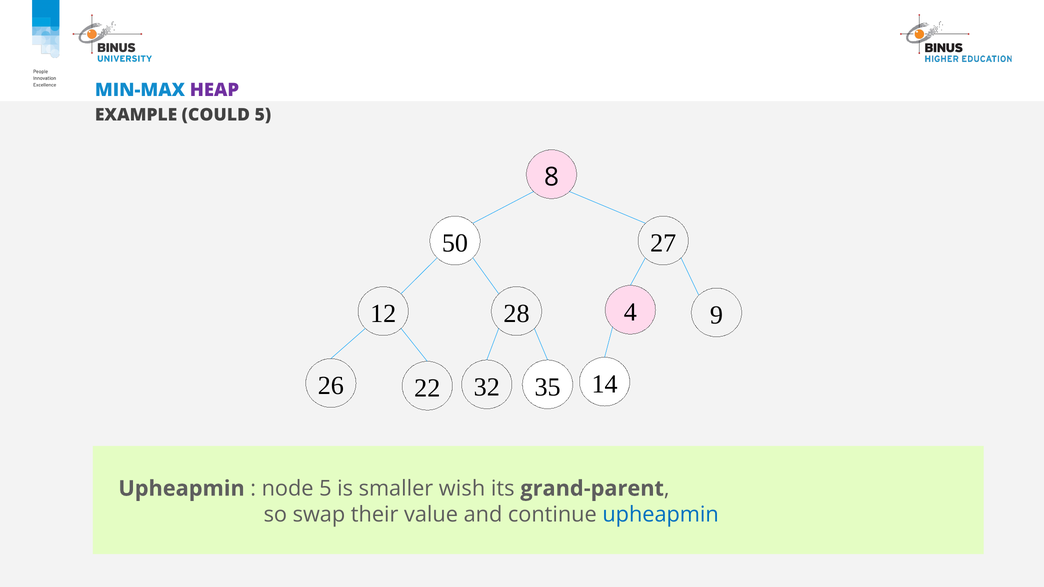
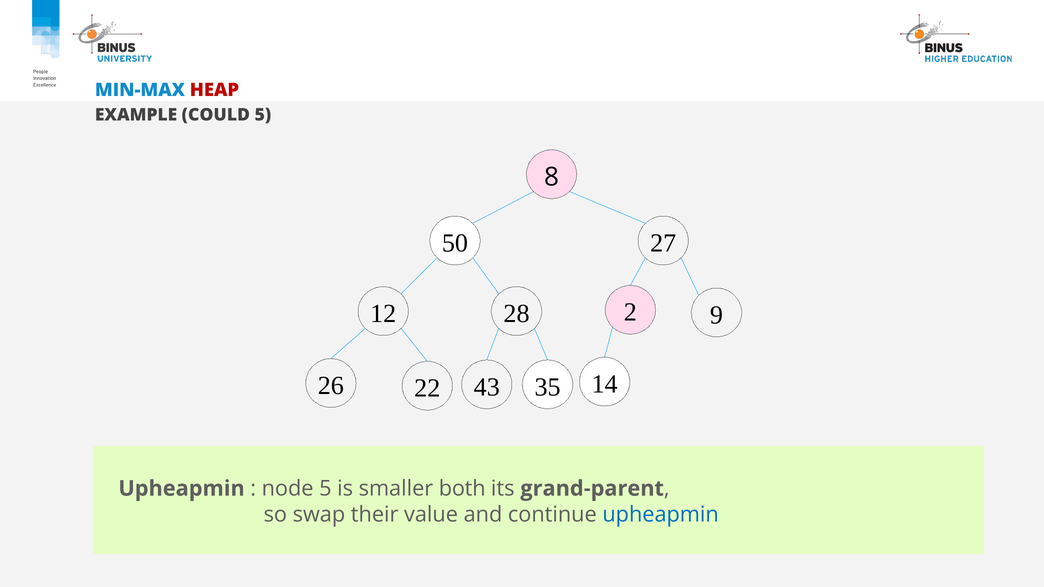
HEAP colour: purple -> red (214, 90)
4: 4 -> 2 (630, 312)
32: 32 -> 43 (487, 387)
wish: wish -> both (462, 489)
